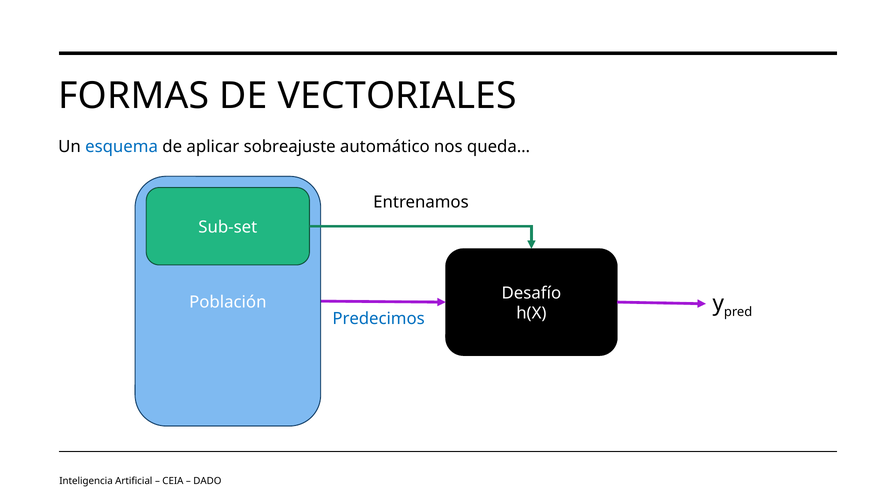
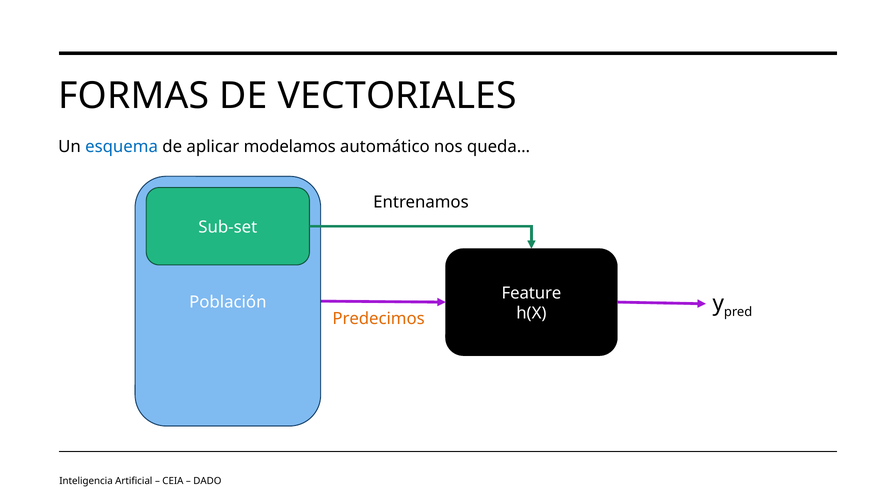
sobreajuste: sobreajuste -> modelamos (290, 147)
Desafío: Desafío -> Feature (531, 293)
Predecimos colour: blue -> orange (379, 319)
